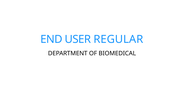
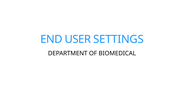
REGULAR: REGULAR -> SETTINGS (118, 39)
